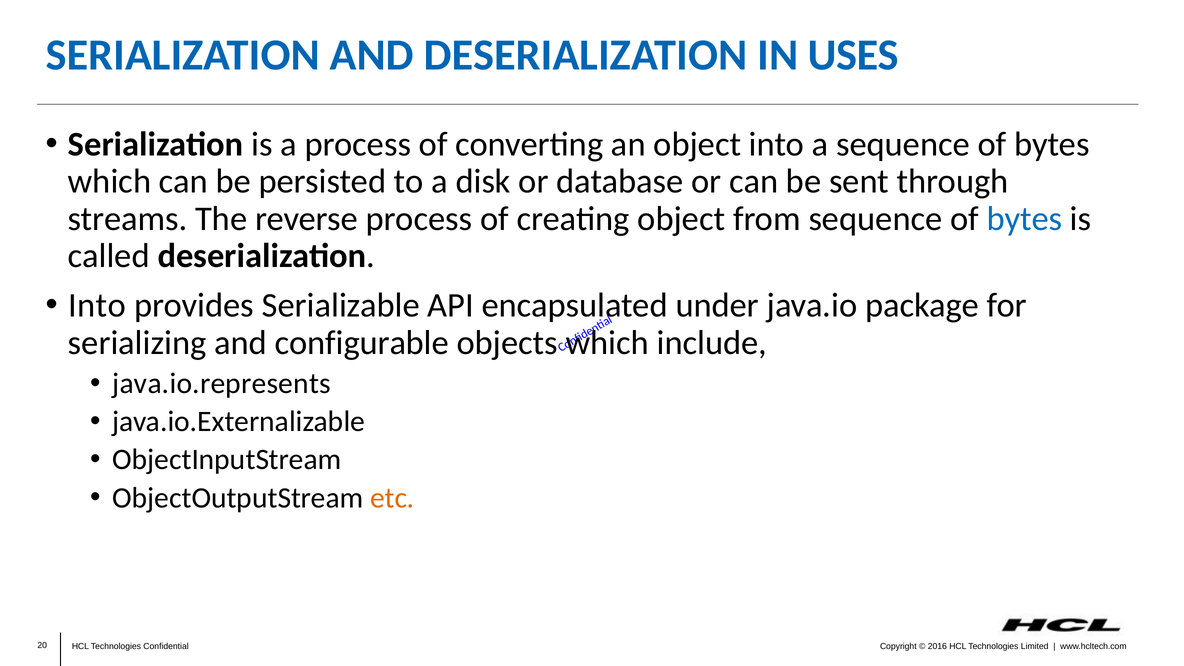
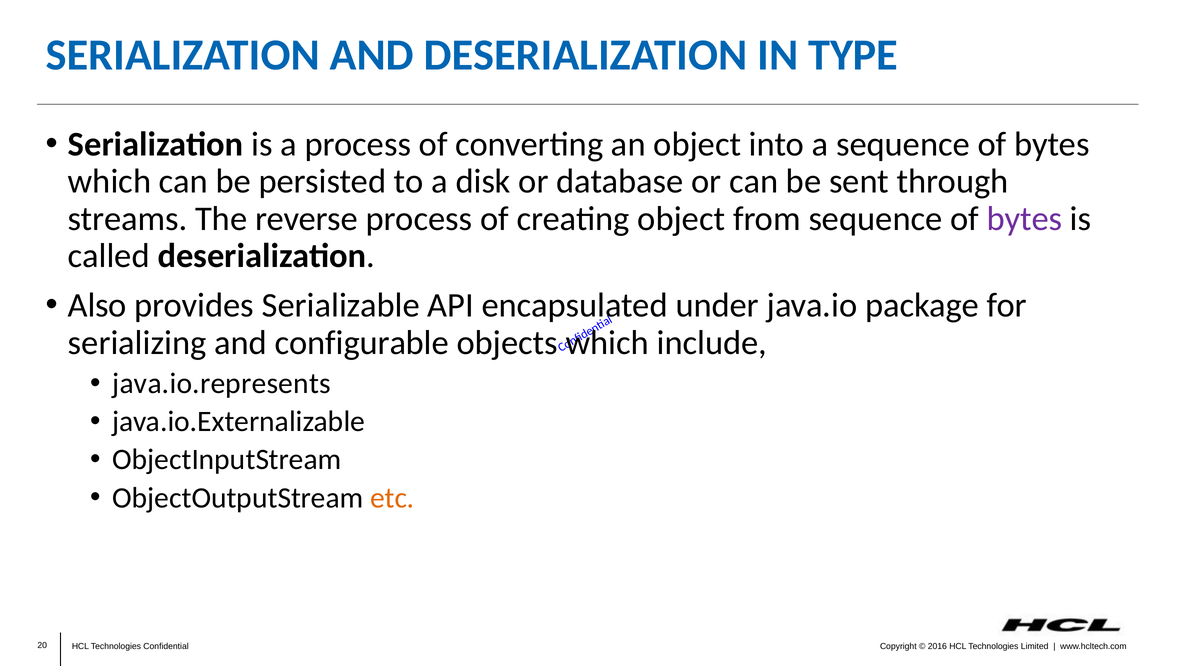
USES: USES -> TYPE (853, 55)
bytes colour: blue -> purple (1024, 219)
Into: Into -> Also (97, 305)
